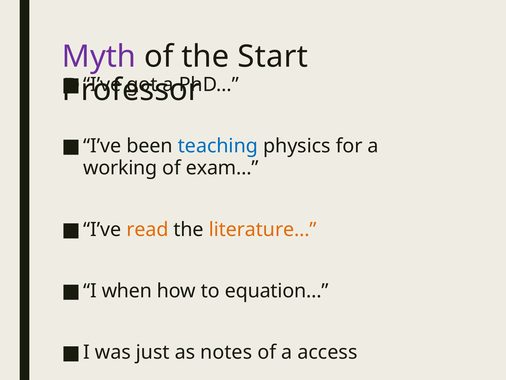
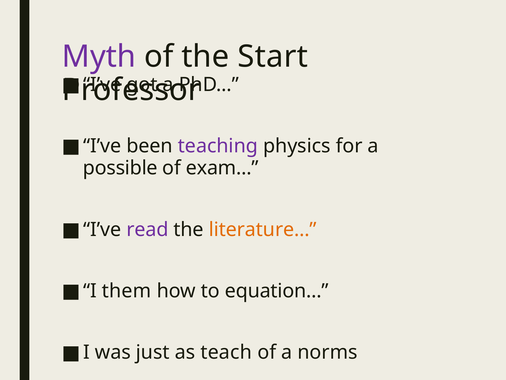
teaching colour: blue -> purple (218, 146)
working: working -> possible (120, 168)
read colour: orange -> purple (147, 229)
when: when -> them (127, 291)
notes: notes -> teach (226, 352)
access: access -> norms (327, 352)
